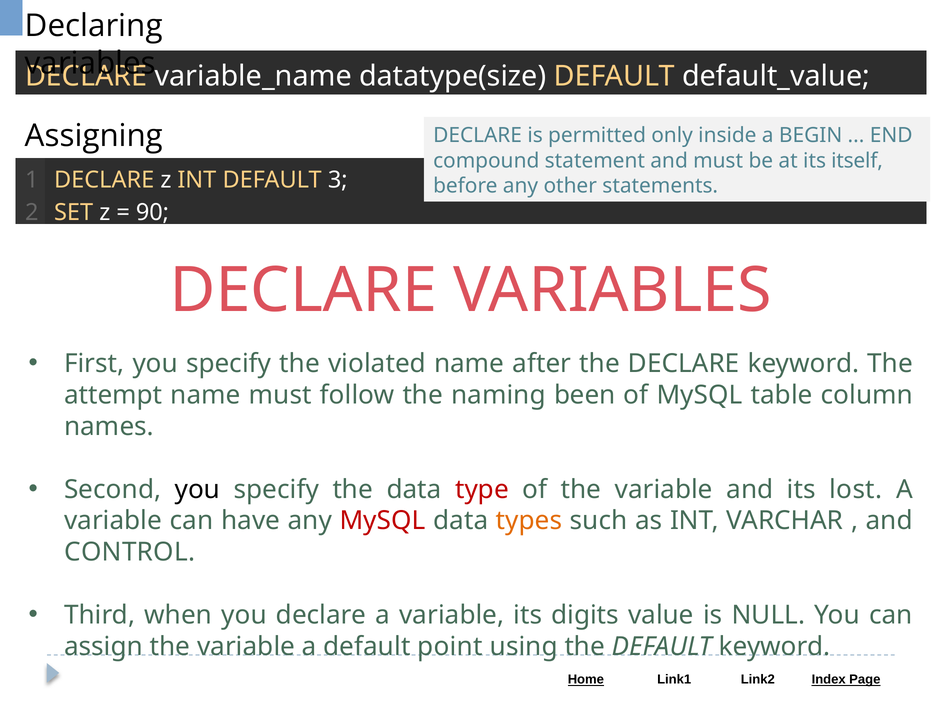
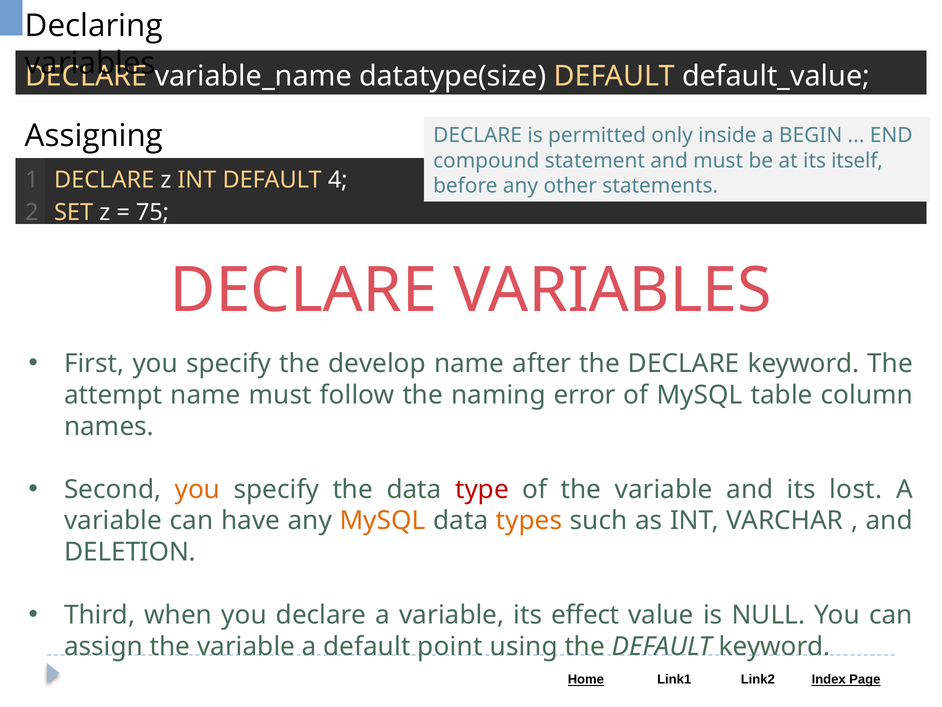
3: 3 -> 4 (338, 180)
90: 90 -> 75 (152, 212)
violated: violated -> develop (377, 363)
been: been -> error (585, 395)
you colour: black -> orange (197, 489)
MySQL colour: red -> orange (383, 520)
CONTROL: CONTROL -> DELETION (130, 552)
digits: digits -> effect (585, 615)
